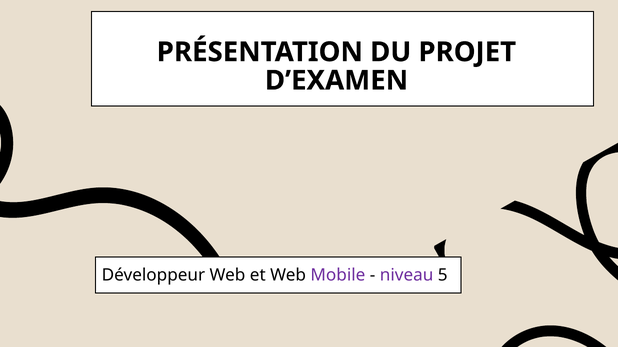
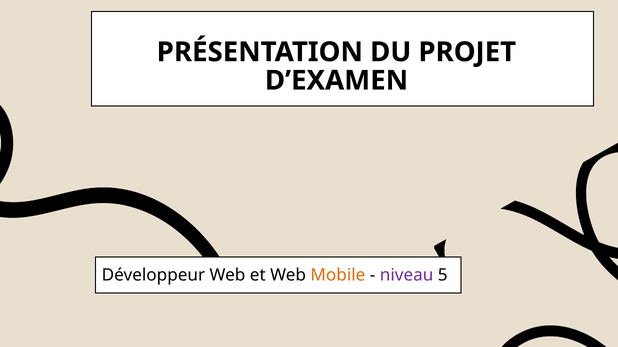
Mobile colour: purple -> orange (338, 275)
